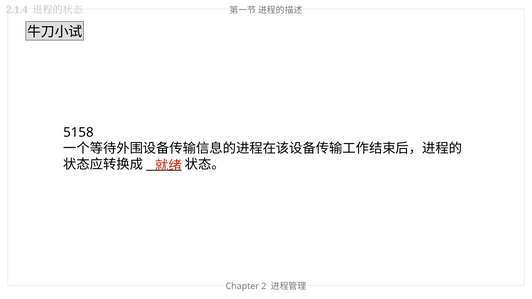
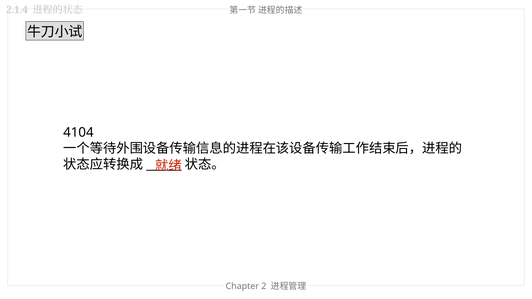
5158: 5158 -> 4104 (78, 133)
